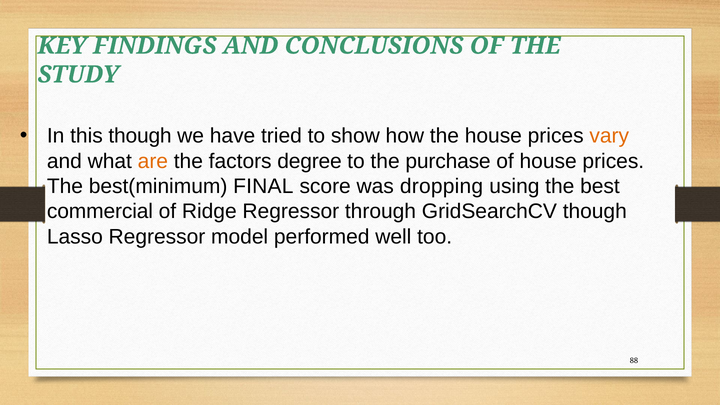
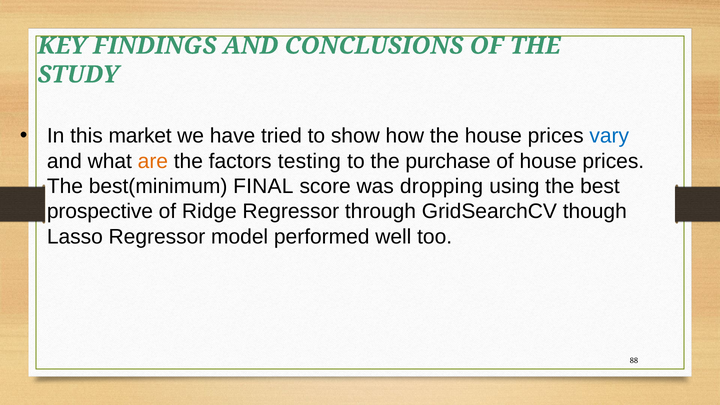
this though: though -> market (140, 136)
vary colour: orange -> blue (609, 136)
degree: degree -> testing (309, 161)
commercial: commercial -> prospective (100, 212)
